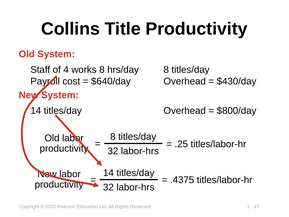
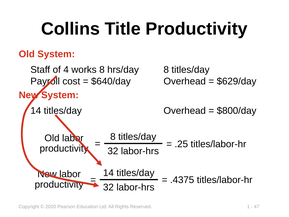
$430/day: $430/day -> $629/day (237, 81)
